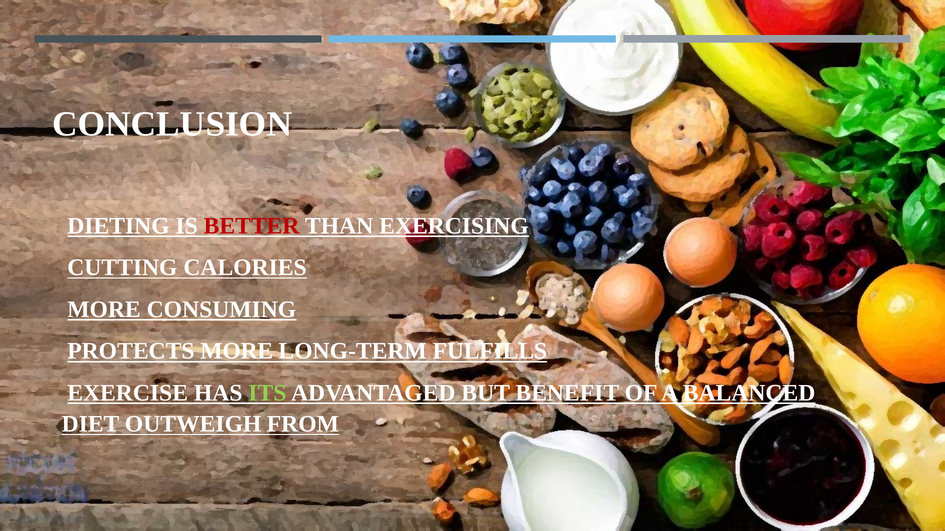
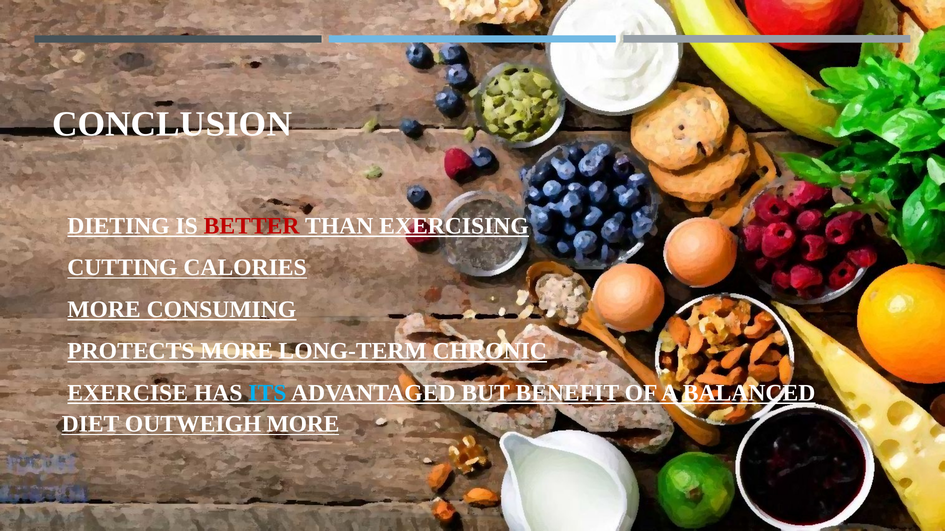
FULFILLS: FULFILLS -> CHRONIC (490, 352)
ITS colour: light green -> light blue (267, 393)
OUTWEIGH FROM: FROM -> MORE (303, 425)
